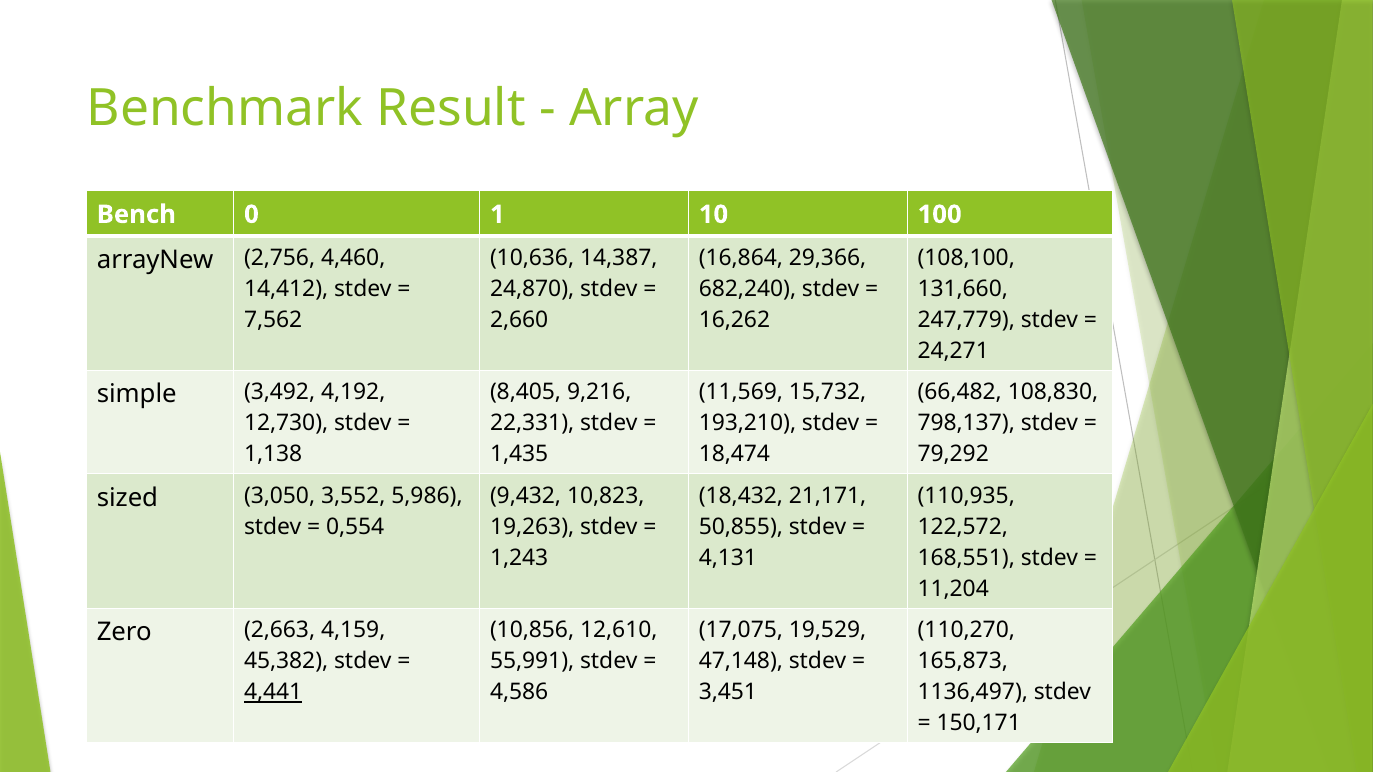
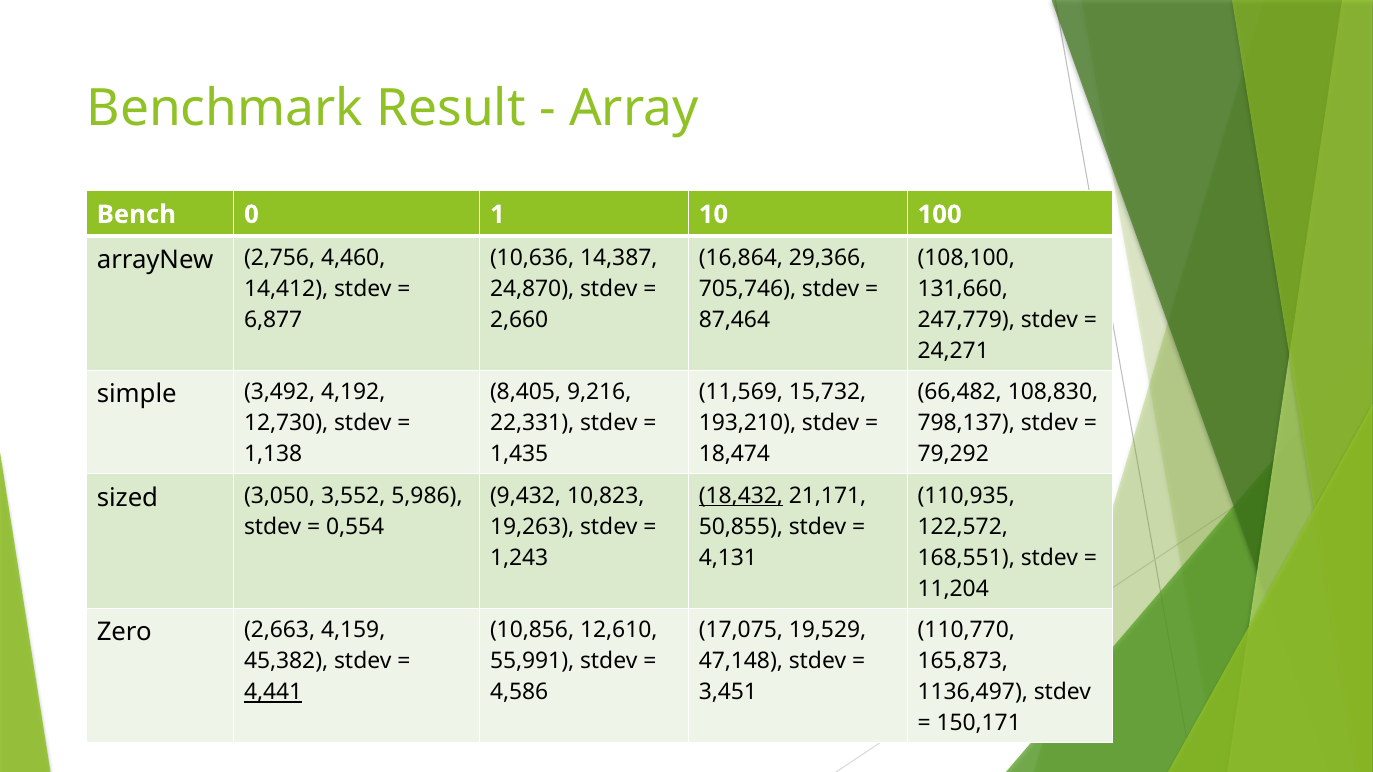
682,240: 682,240 -> 705,746 (748, 289)
7,562: 7,562 -> 6,877 (273, 320)
16,262: 16,262 -> 87,464 (734, 320)
18,432 underline: none -> present (741, 496)
110,270: 110,270 -> 110,770 (966, 630)
